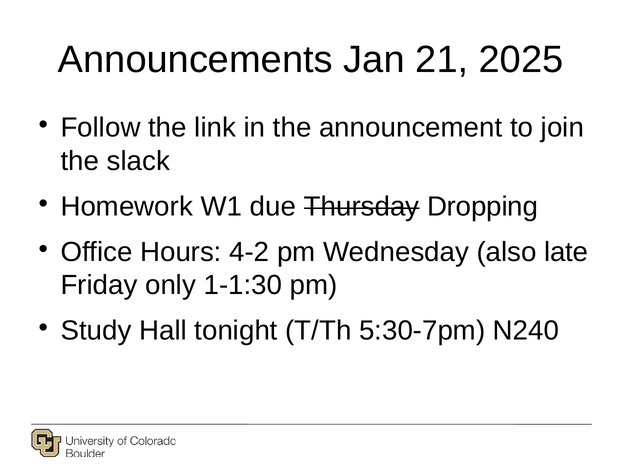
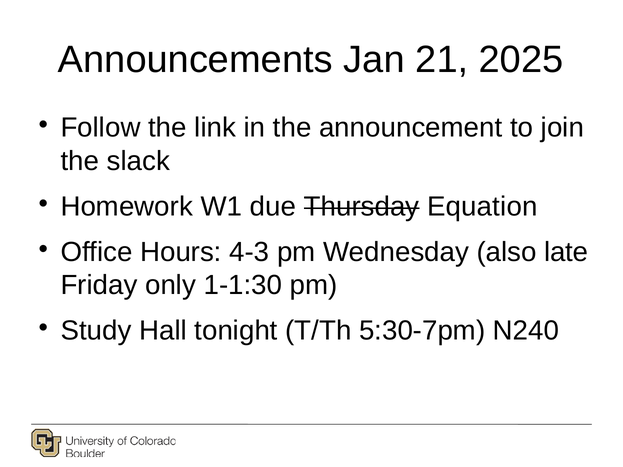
Dropping: Dropping -> Equation (482, 207)
4-2: 4-2 -> 4-3 (249, 252)
